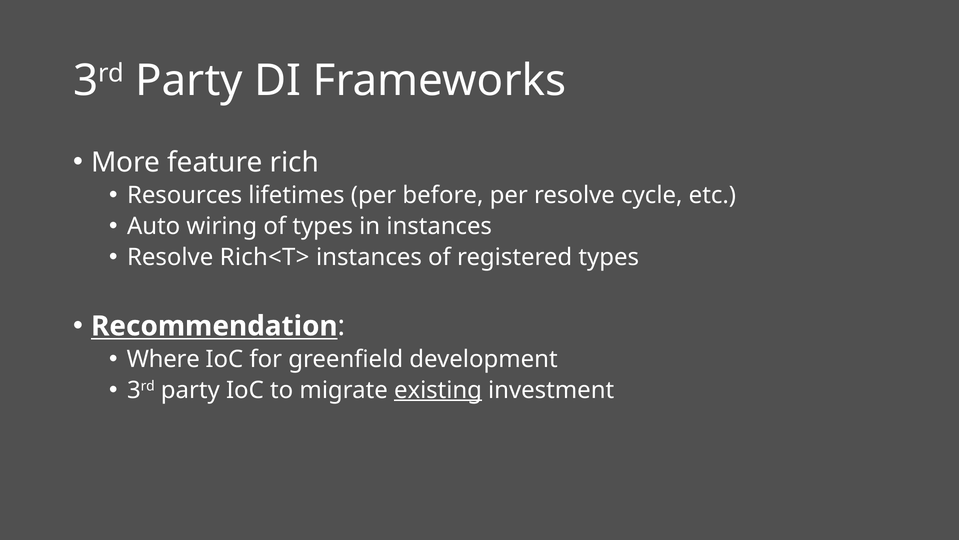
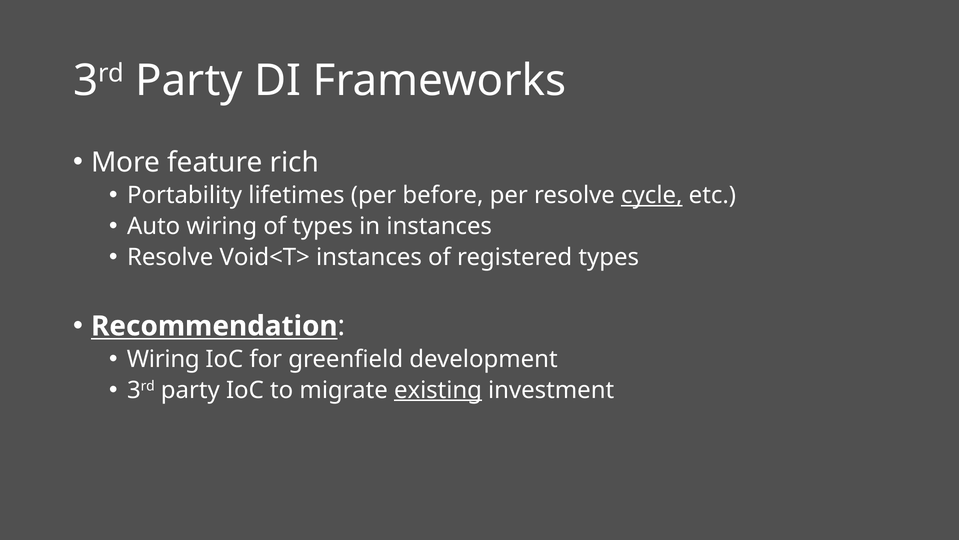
Resources: Resources -> Portability (185, 195)
cycle underline: none -> present (652, 195)
Rich<T>: Rich<T> -> Void<T> (265, 257)
Where: Where -> Wiring (163, 359)
